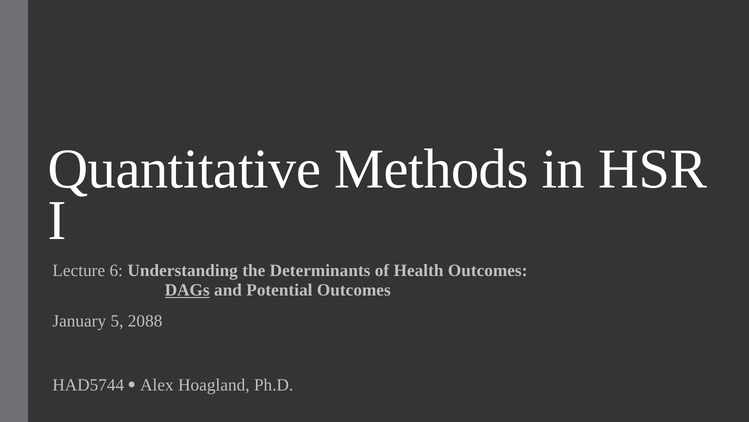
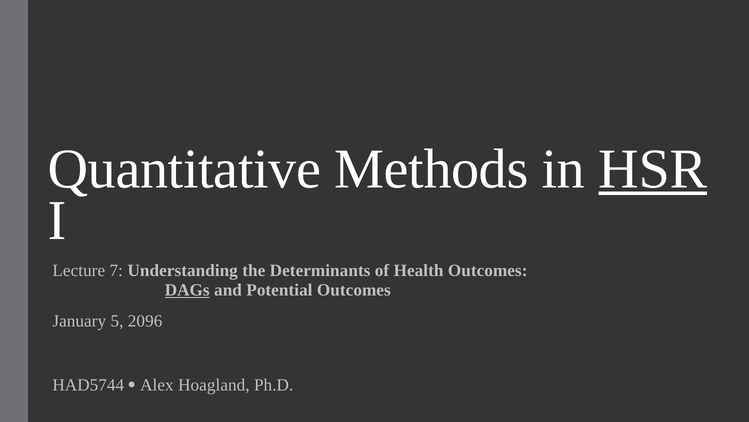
HSR underline: none -> present (653, 169)
6: 6 -> 7 (116, 270)
2088: 2088 -> 2096 (145, 320)
